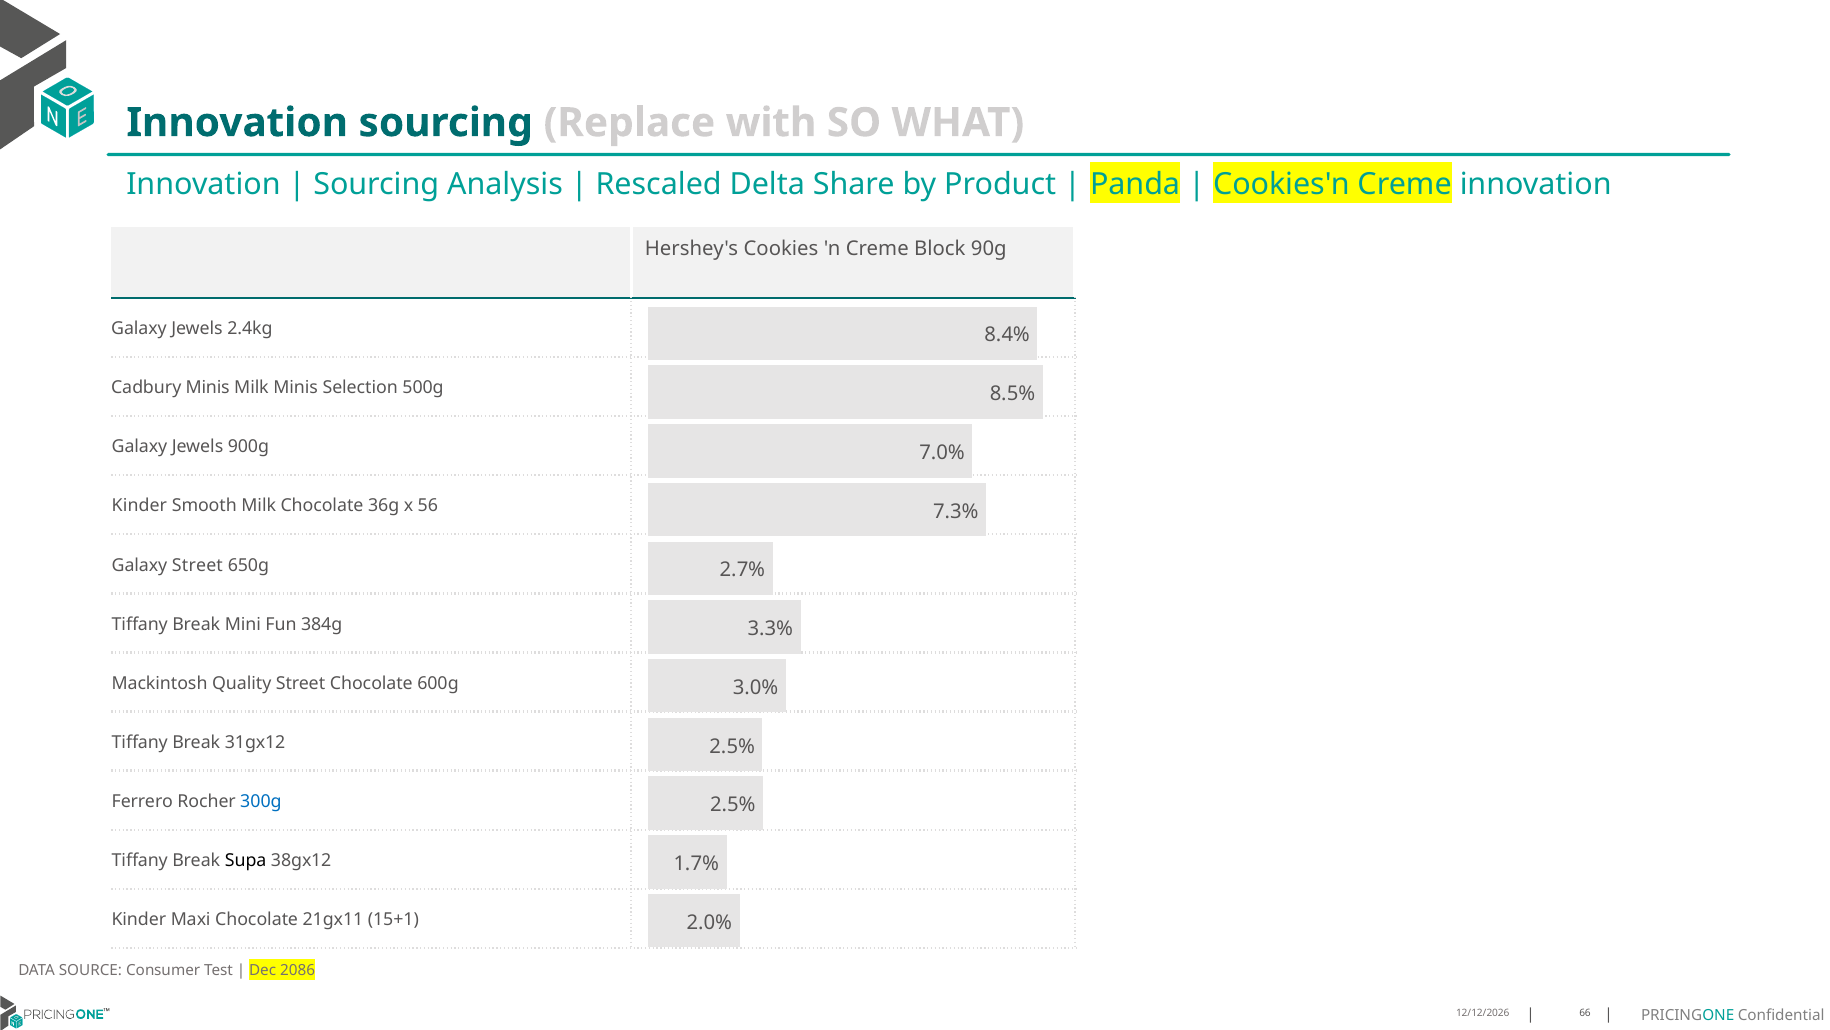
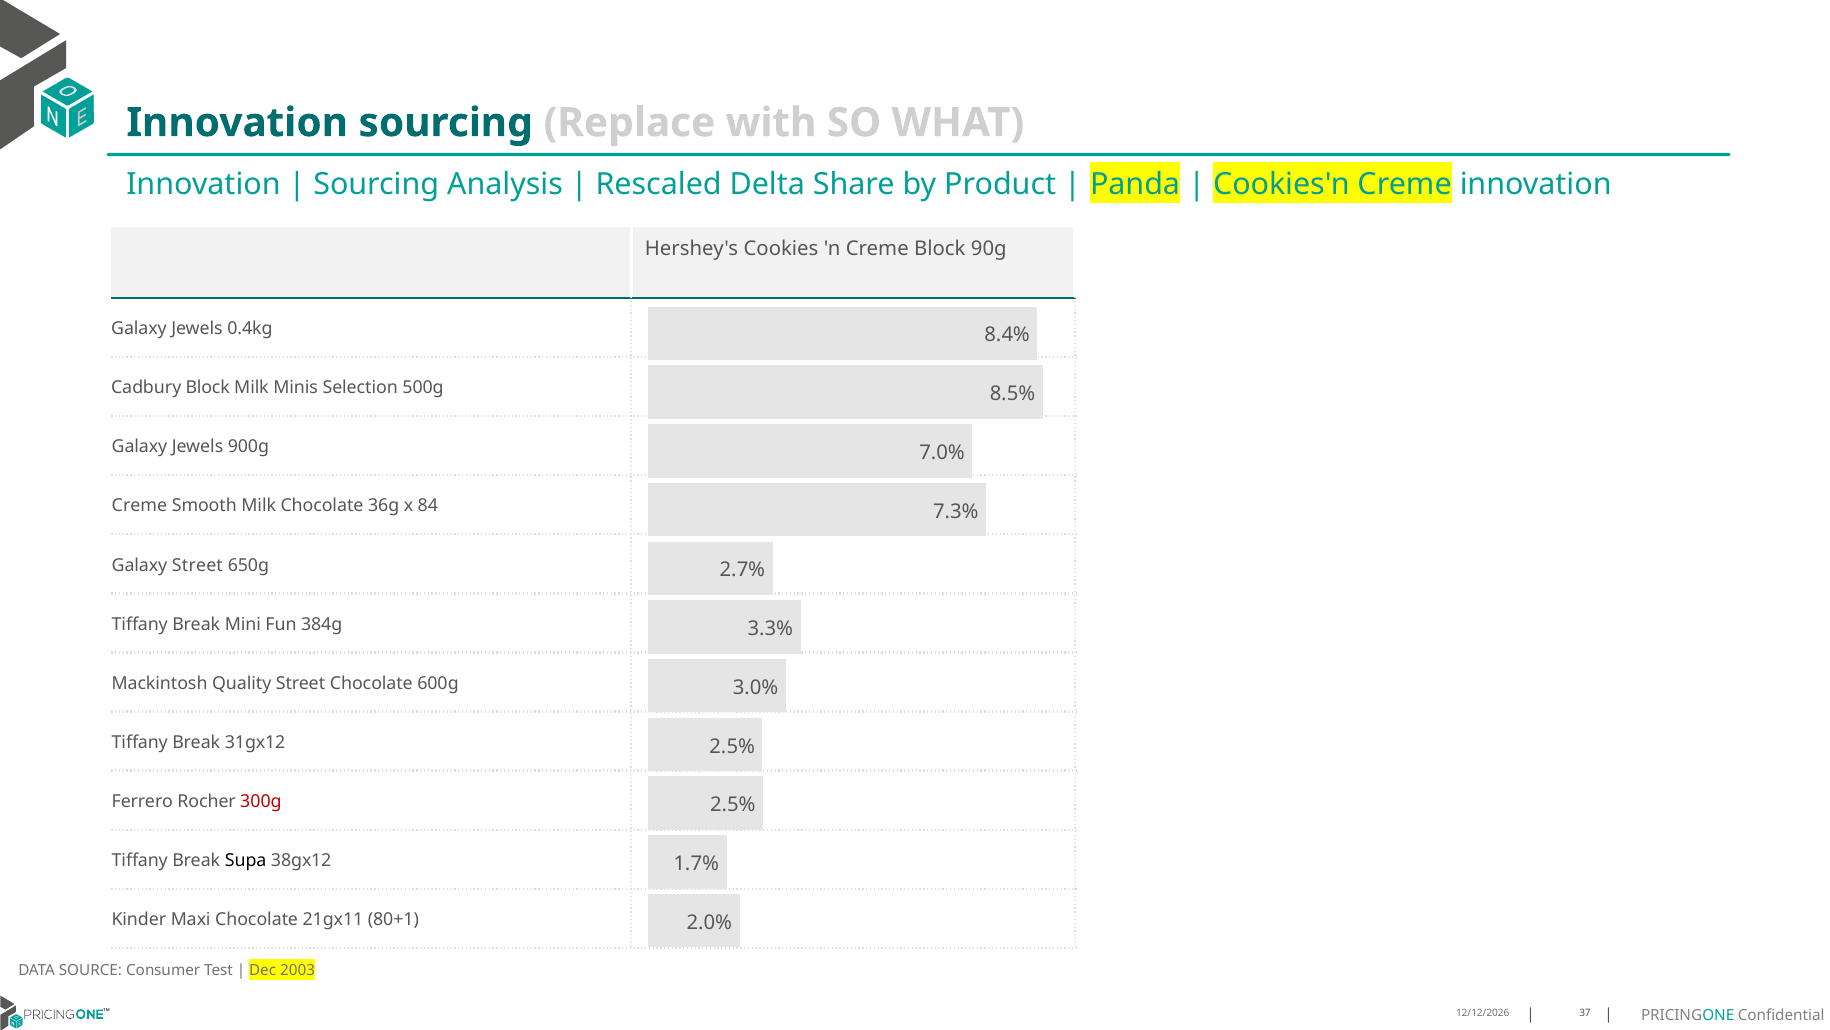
2.4kg: 2.4kg -> 0.4kg (250, 328)
Cadbury Minis: Minis -> Block (208, 388)
Kinder: Kinder -> Creme (139, 506)
56: 56 -> 84 (428, 506)
300g colour: blue -> red (261, 801)
15+1: 15+1 -> 80+1 (393, 919)
2086: 2086 -> 2003 (298, 970)
66: 66 -> 37 (1585, 1012)
